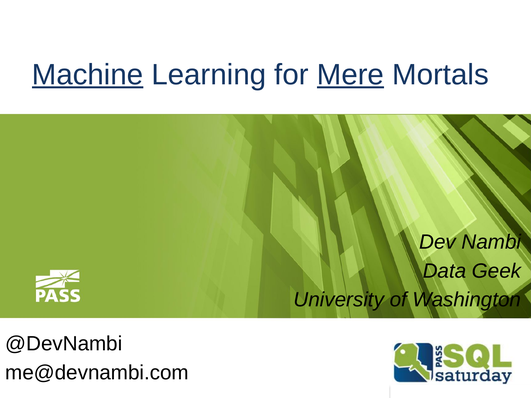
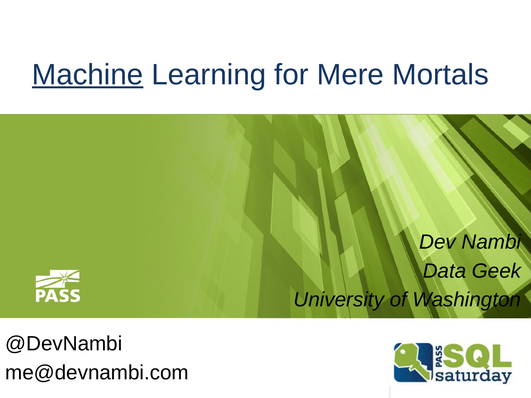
Mere underline: present -> none (350, 75)
